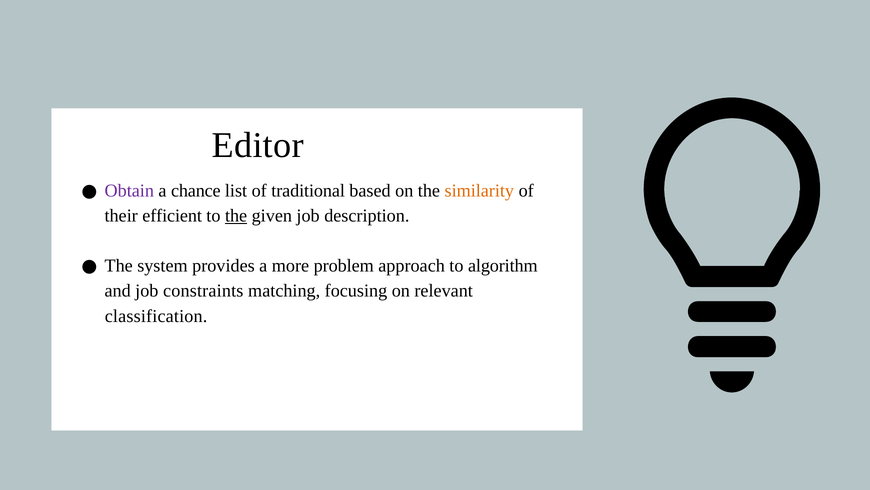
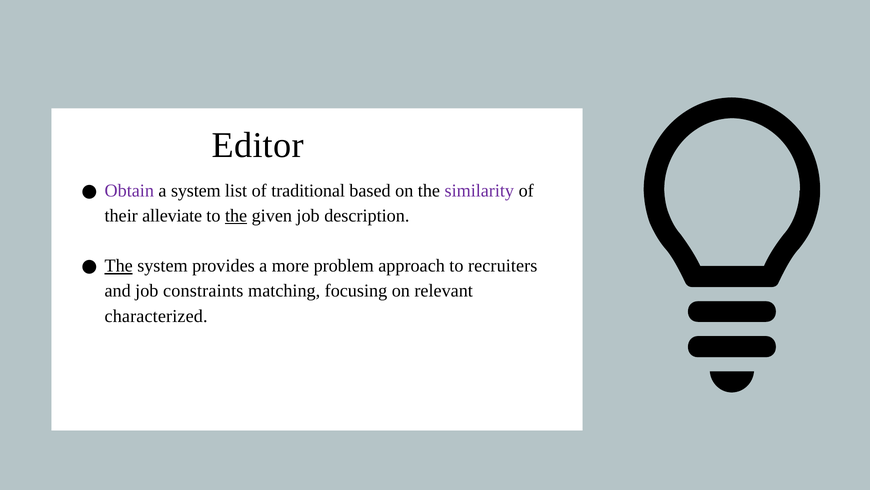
a chance: chance -> system (196, 191)
similarity colour: orange -> purple (479, 191)
efficient: efficient -> alleviate (172, 216)
The underline: none -> present (119, 266)
algorithm: algorithm -> recruiters (503, 266)
classification: classification -> characterized (156, 316)
